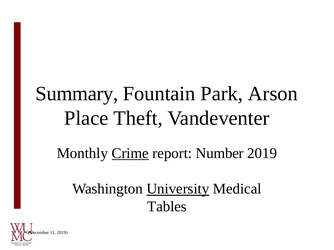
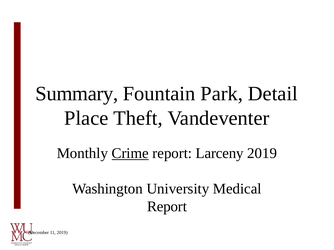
Arson: Arson -> Detail (273, 94)
Number: Number -> Larceny (220, 154)
University underline: present -> none (178, 189)
Tables: Tables -> Report (167, 207)
